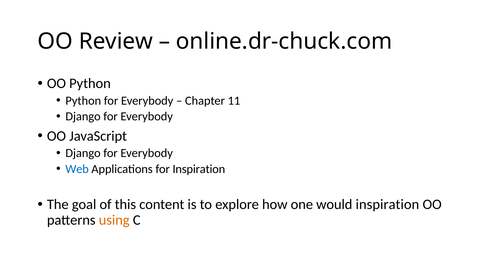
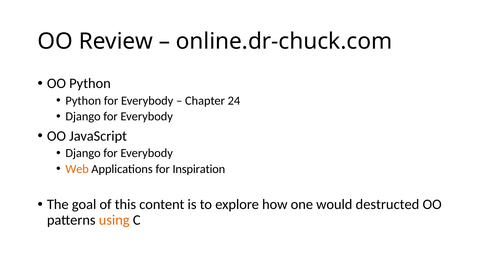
11: 11 -> 24 (234, 101)
Web colour: blue -> orange (77, 169)
would inspiration: inspiration -> destructed (387, 204)
